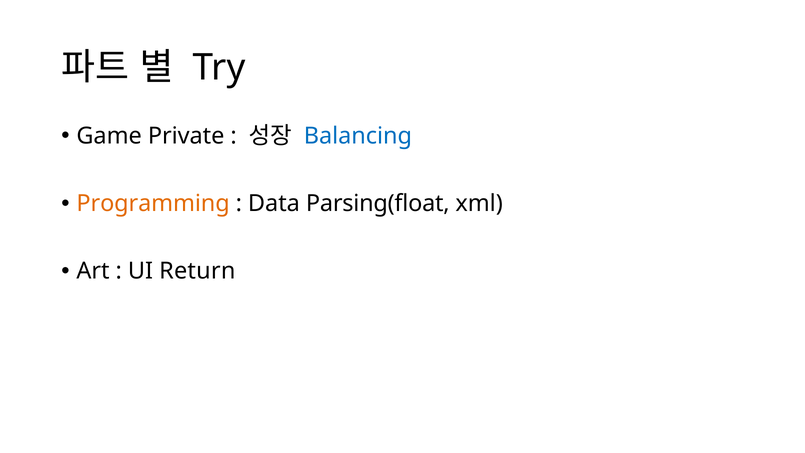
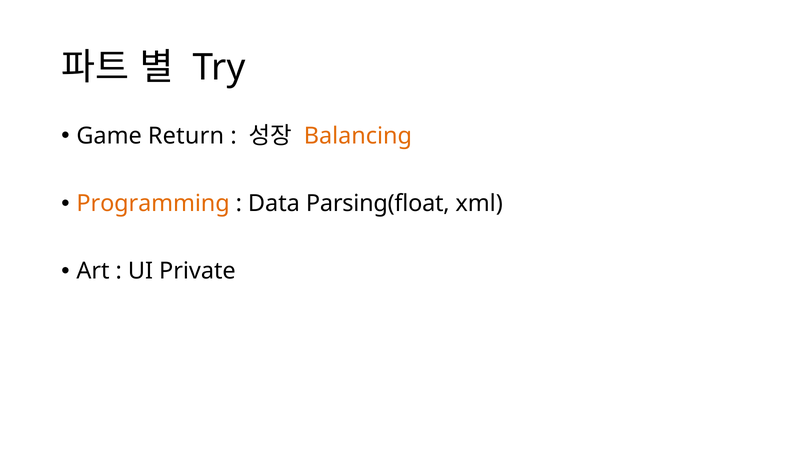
Private: Private -> Return (186, 136)
Balancing colour: blue -> orange (358, 136)
Return: Return -> Private (197, 271)
